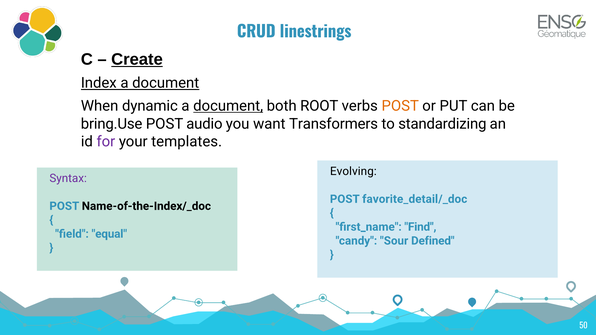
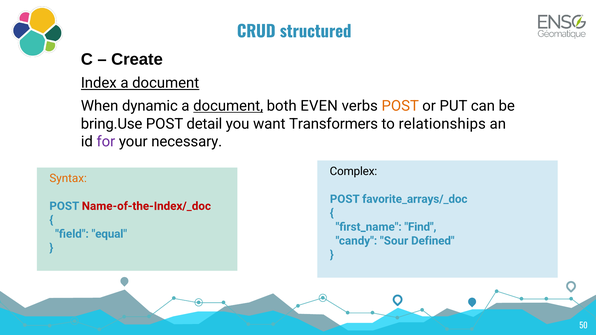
linestrings: linestrings -> structured (316, 32)
Create underline: present -> none (137, 59)
ROOT: ROOT -> EVEN (319, 106)
audio: audio -> detail (204, 124)
standardizing: standardizing -> relationships (442, 124)
templates: templates -> necessary (187, 142)
Evolving: Evolving -> Complex (353, 171)
Syntax colour: purple -> orange (68, 178)
favorite_detail/_doc: favorite_detail/_doc -> favorite_arrays/_doc (415, 199)
Name-of-the-Index/_doc colour: black -> red (146, 206)
